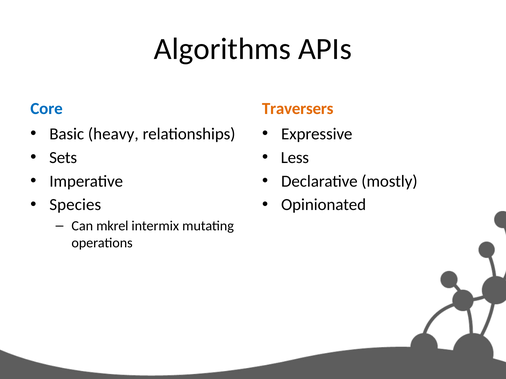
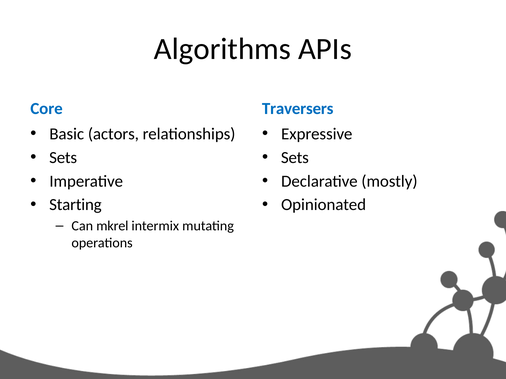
Traversers colour: orange -> blue (298, 109)
heavy: heavy -> actors (113, 134)
Less: Less -> Sets (295, 158)
Species: Species -> Starting (75, 205)
